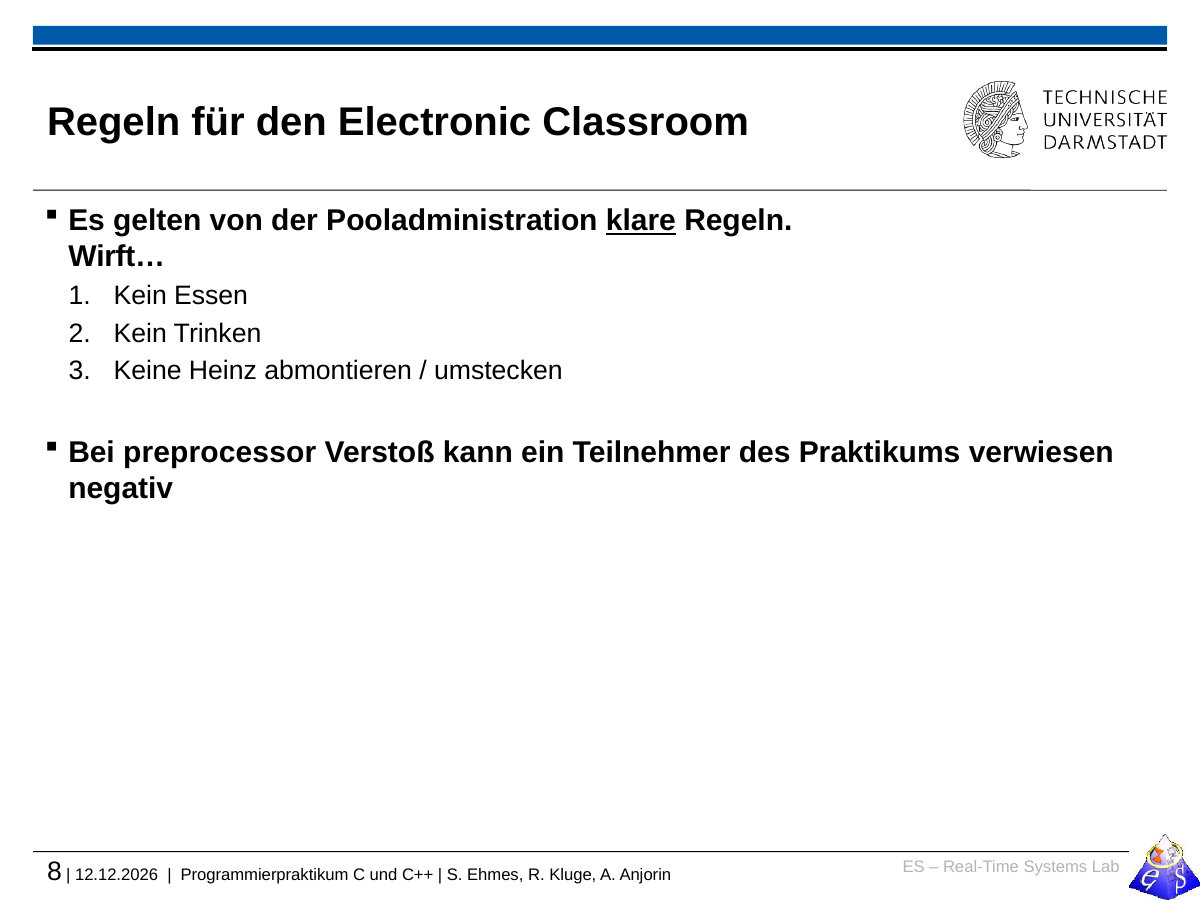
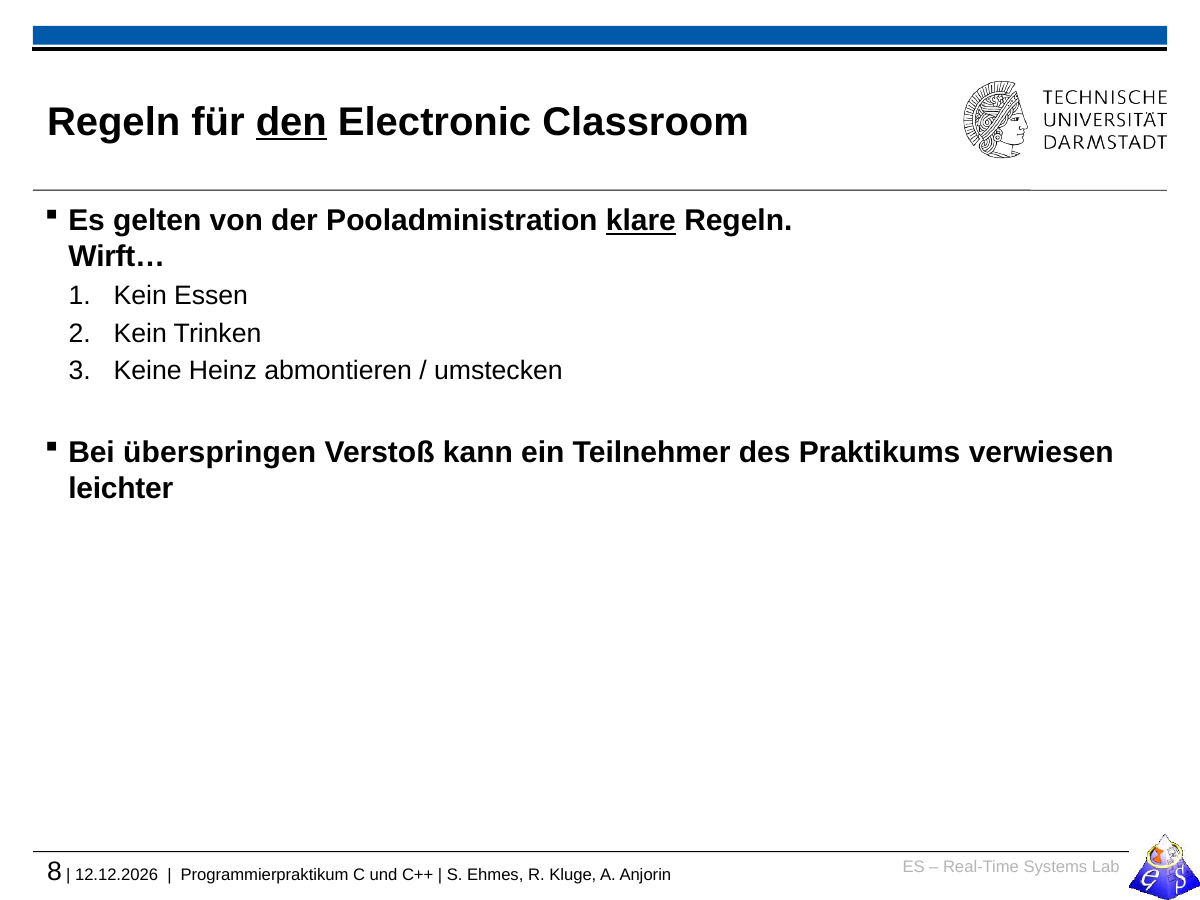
den underline: none -> present (291, 122)
preprocessor: preprocessor -> überspringen (220, 453)
negativ: negativ -> leichter (121, 489)
